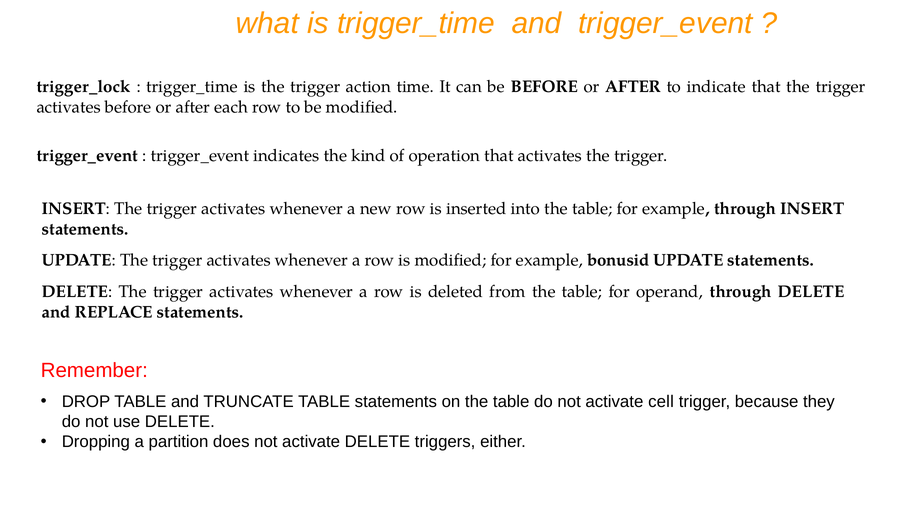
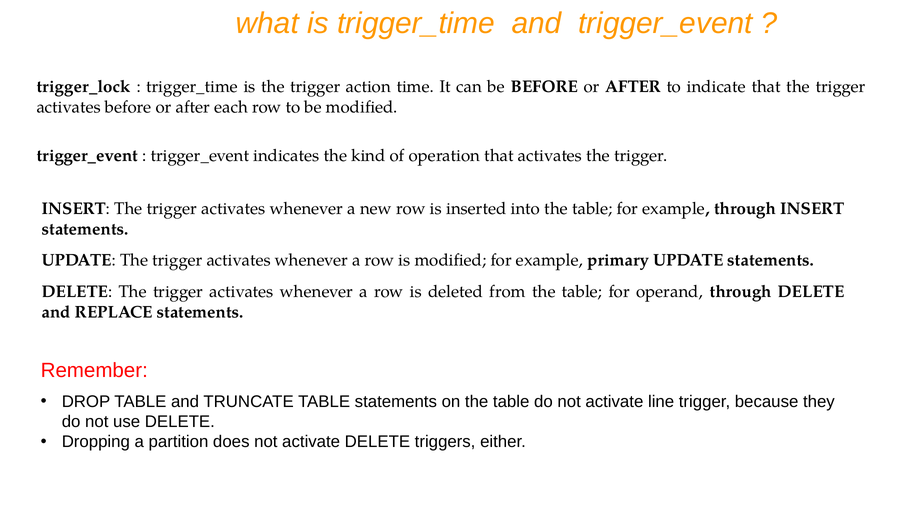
bonusid: bonusid -> primary (618, 260)
cell: cell -> line (661, 401)
